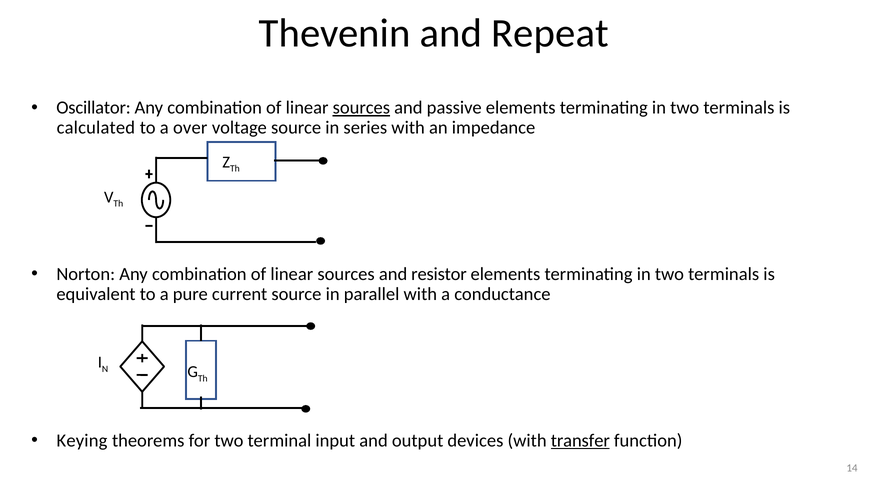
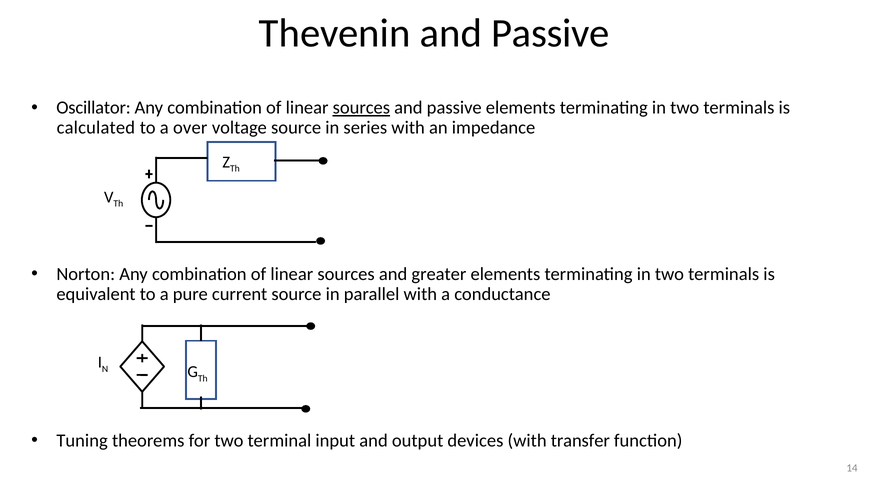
Thevenin and Repeat: Repeat -> Passive (550, 33)
resistor: resistor -> greater (439, 274)
Keying: Keying -> Tuning (82, 440)
transfer underline: present -> none (580, 440)
